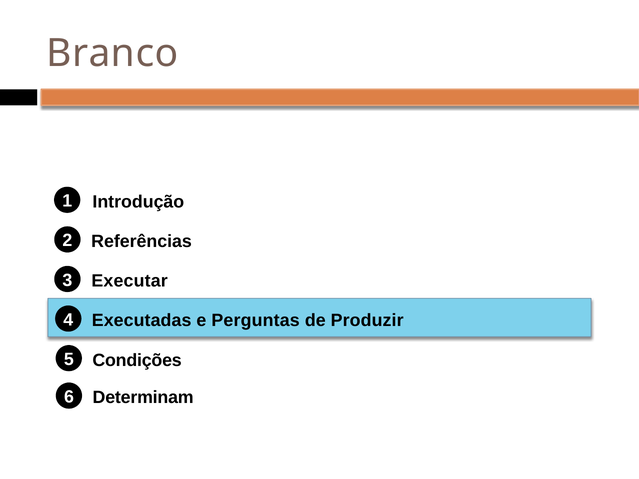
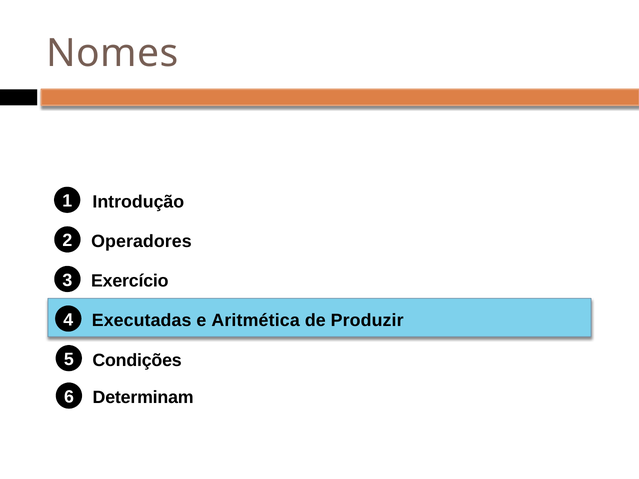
Branco: Branco -> Nomes (112, 53)
Referências: Referências -> Operadores (141, 242)
Executar: Executar -> Exercício (130, 281)
Perguntas: Perguntas -> Aritmética (256, 321)
